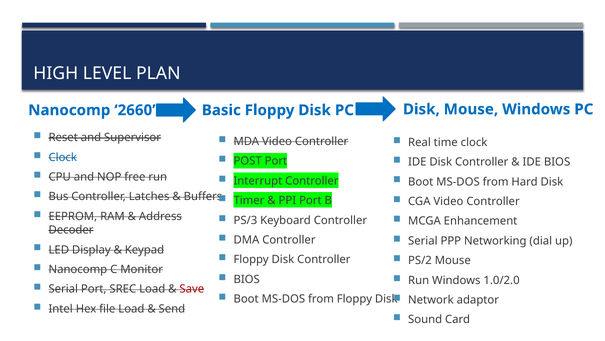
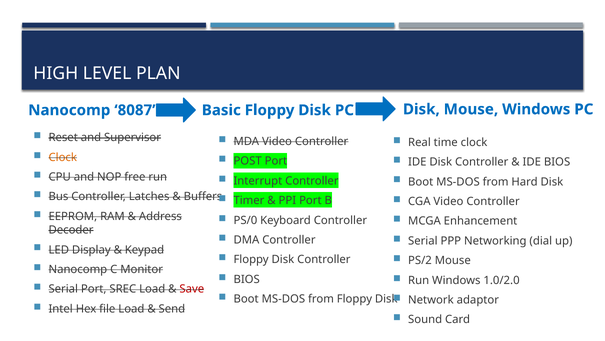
2660: 2660 -> 8087 (135, 110)
Clock colour: blue -> orange (63, 157)
PS/3: PS/3 -> PS/0 (245, 220)
